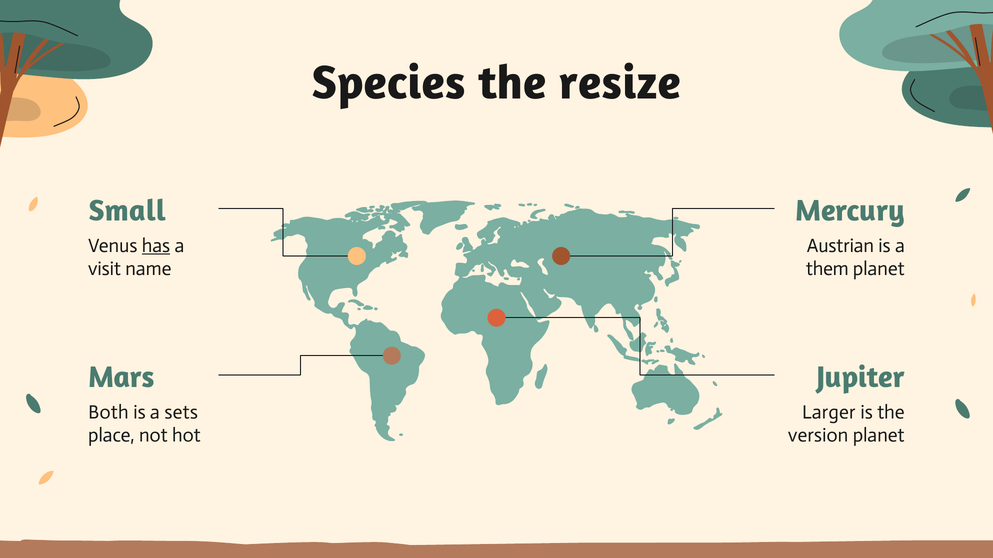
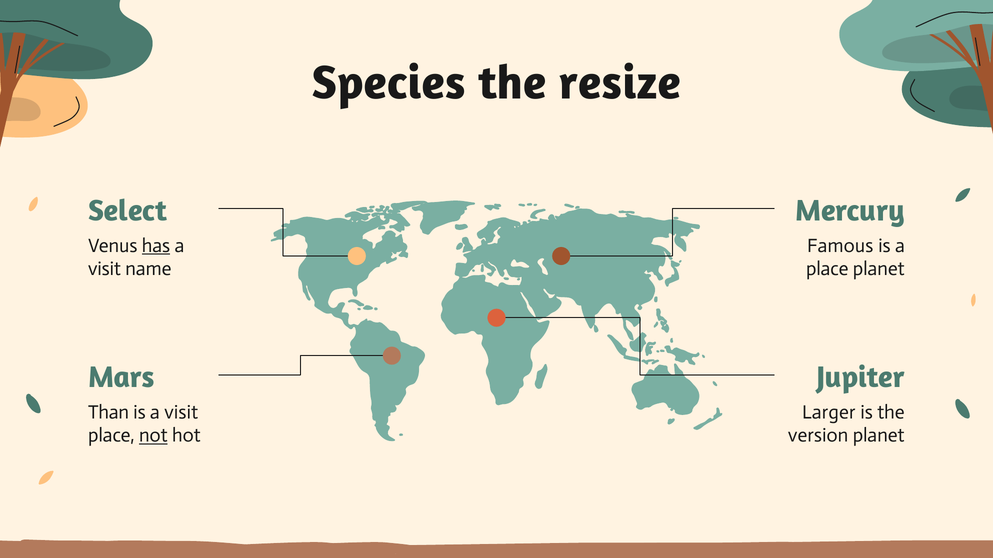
Small: Small -> Select (128, 211)
Austrian: Austrian -> Famous (840, 246)
them: them -> place (827, 269)
Both: Both -> Than (109, 413)
is a sets: sets -> visit (181, 413)
not underline: none -> present (153, 436)
